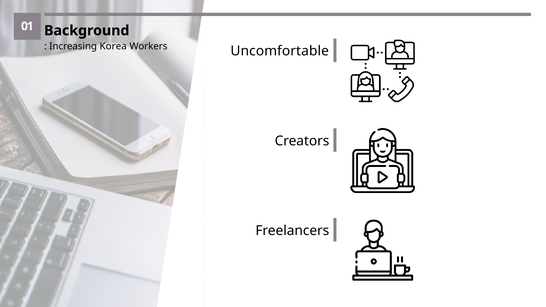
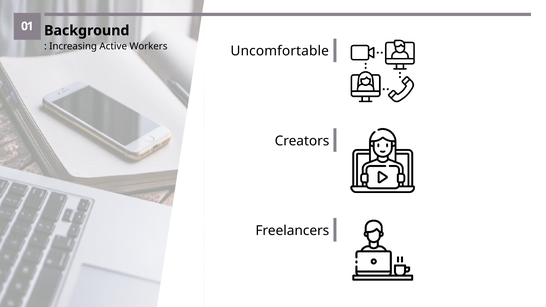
Korea: Korea -> Active (113, 46)
